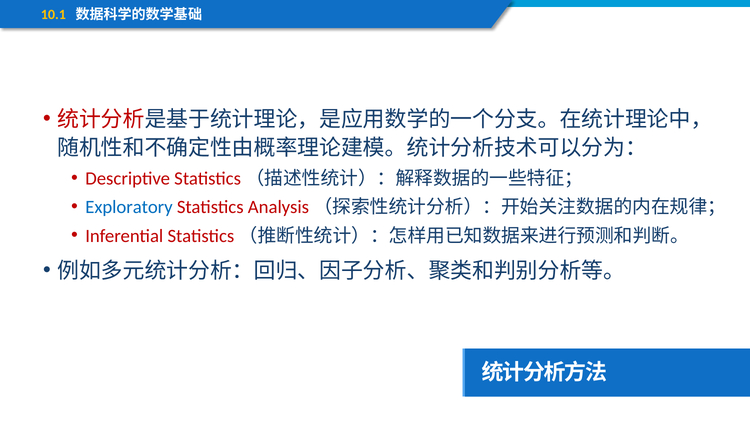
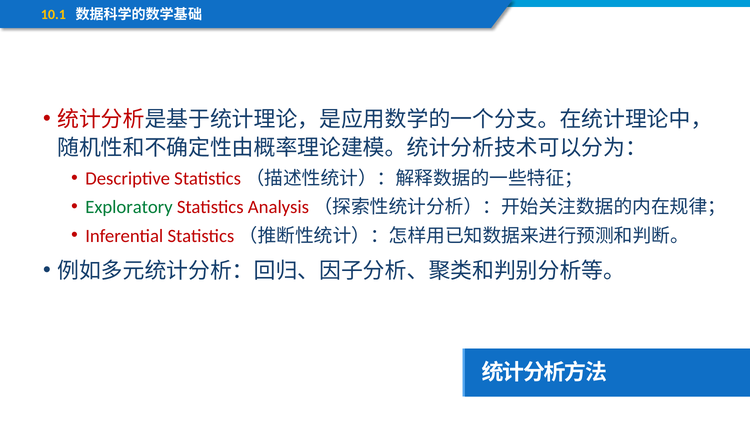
Exploratory colour: blue -> green (129, 207)
